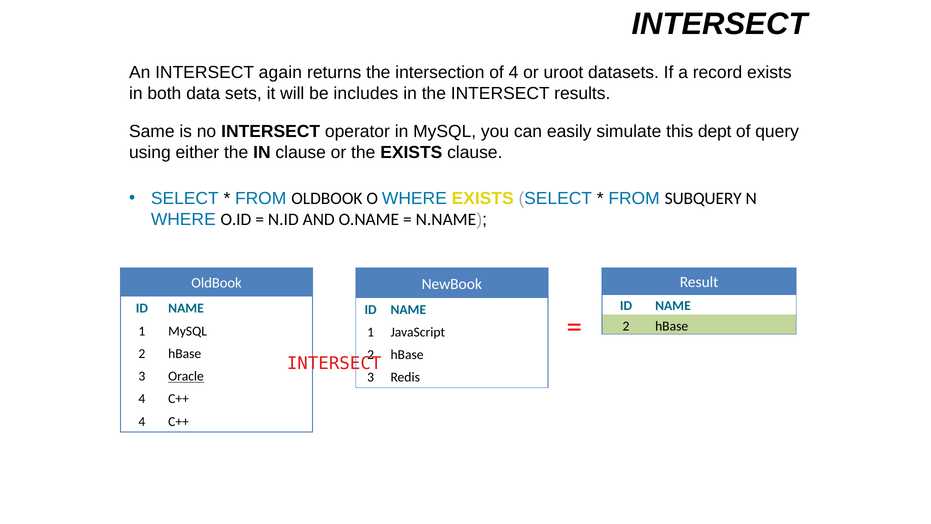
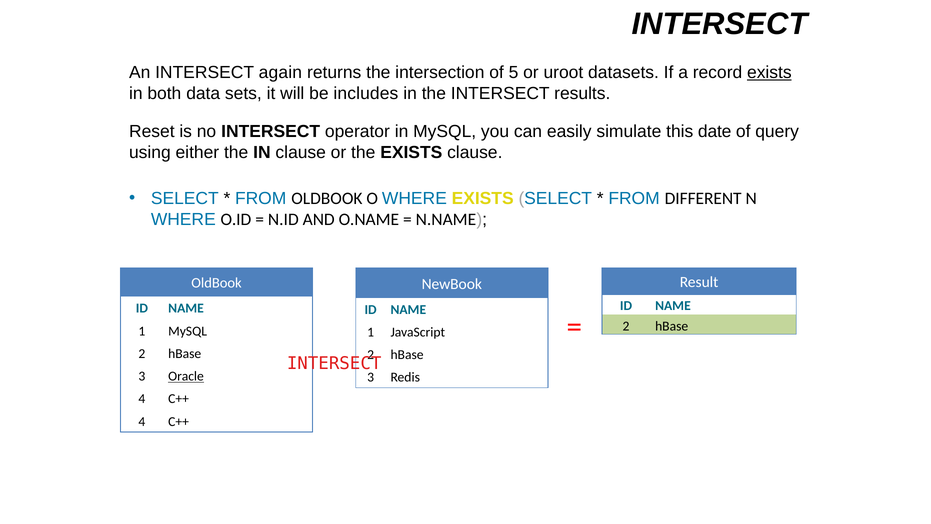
of 4: 4 -> 5 (514, 73)
exists underline: none -> present (769, 73)
Same: Same -> Reset (152, 131)
dept: dept -> date (715, 131)
SUBQUERY: SUBQUERY -> DIFFERENT (703, 199)
